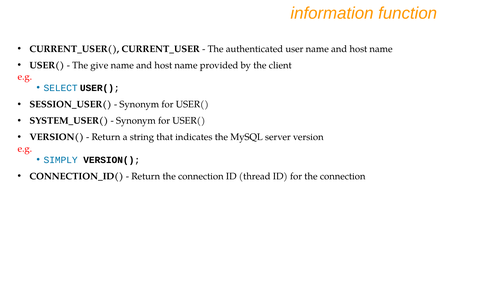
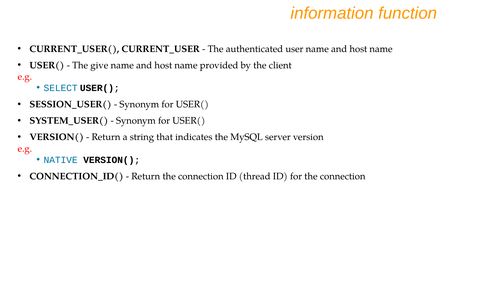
SIMPLY: SIMPLY -> NATIVE (61, 160)
